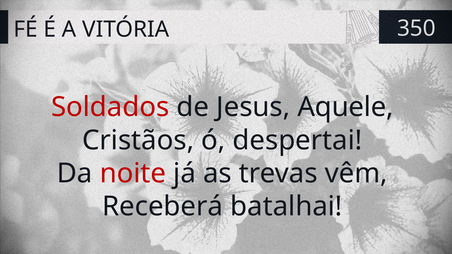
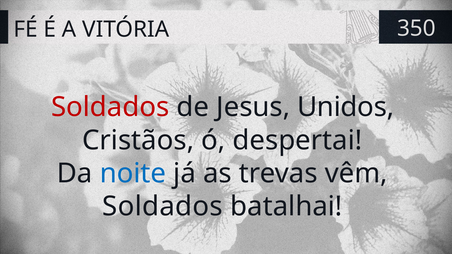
Aquele: Aquele -> Unidos (346, 107)
noite colour: red -> blue (133, 174)
Receberá: Receberá -> Soldados (162, 207)
